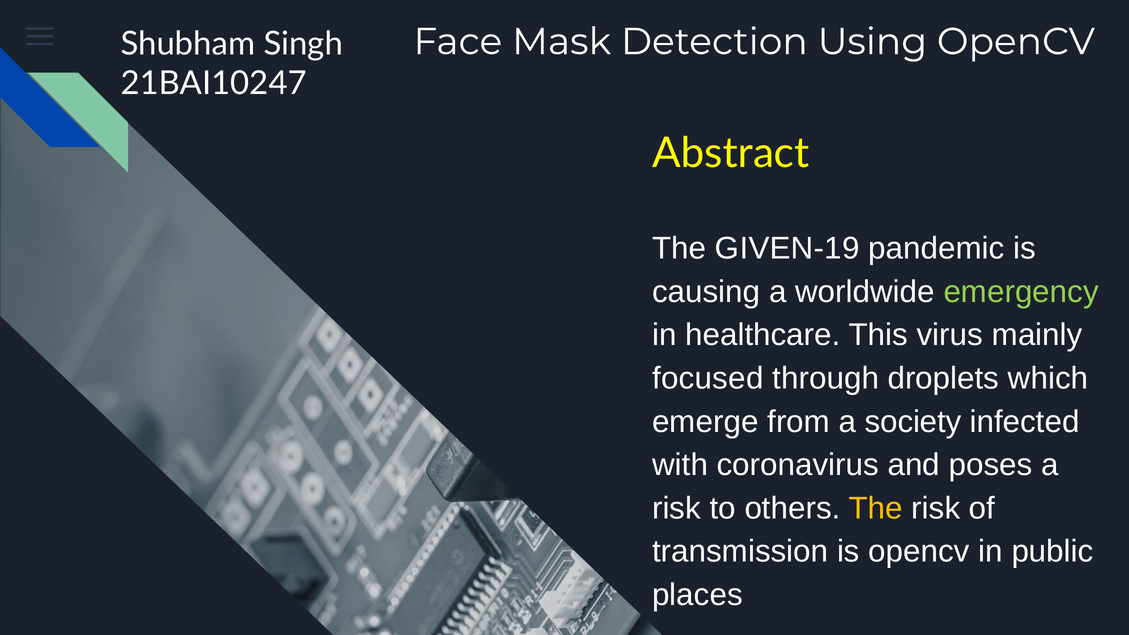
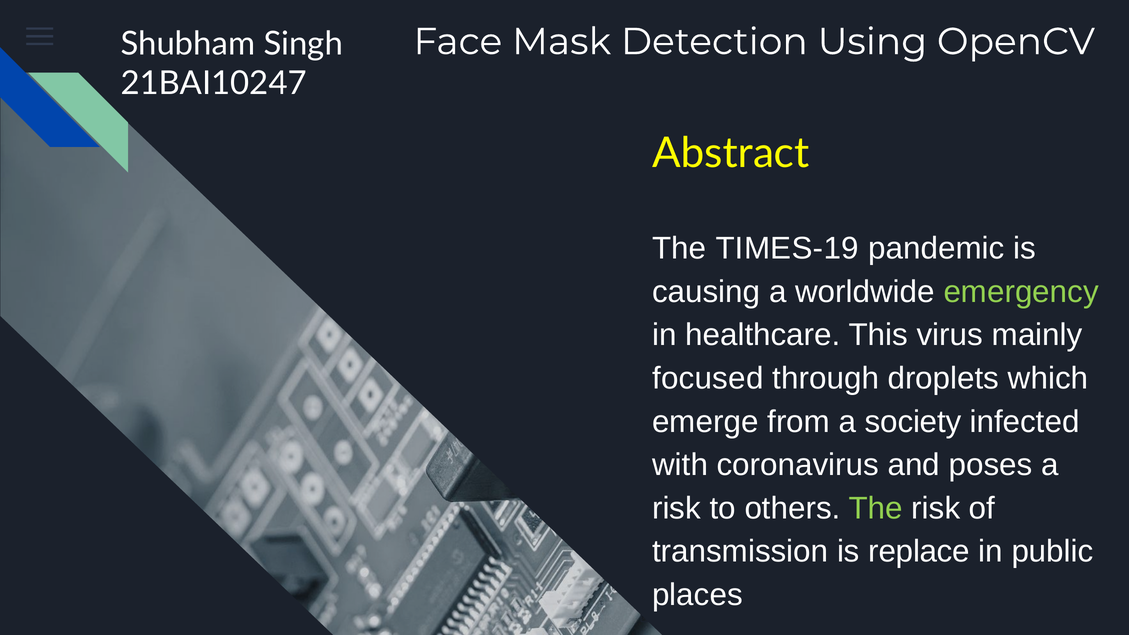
GIVEN-19: GIVEN-19 -> TIMES-19 (787, 249)
The colour: yellow -> light green (876, 508)
is opencv: opencv -> replace (919, 552)
